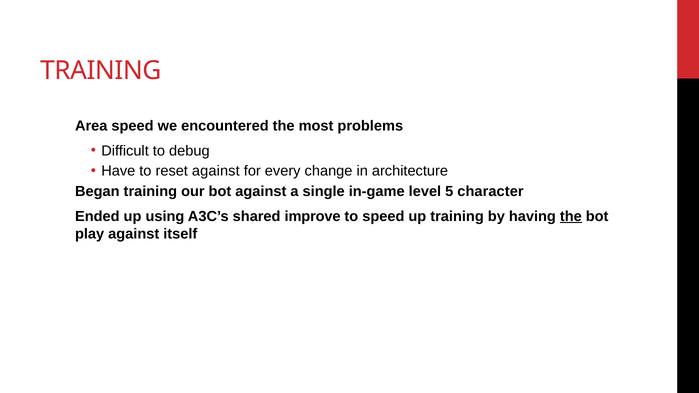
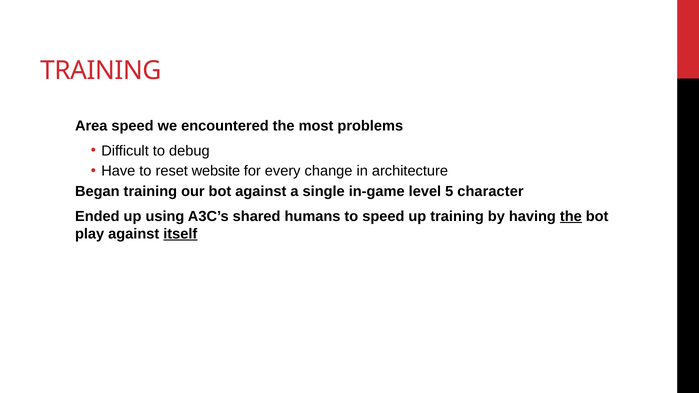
reset against: against -> website (216, 171)
improve: improve -> humans (313, 216)
itself underline: none -> present (180, 234)
